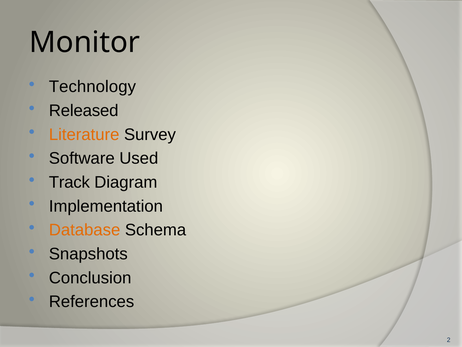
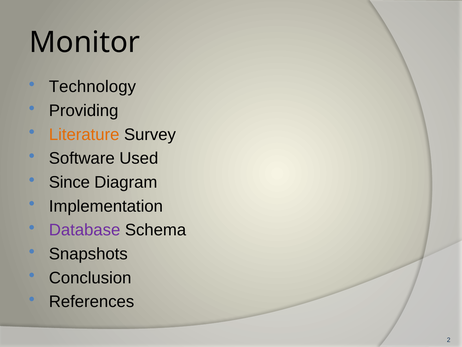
Released: Released -> Providing (84, 110)
Track: Track -> Since (69, 182)
Database colour: orange -> purple (85, 230)
